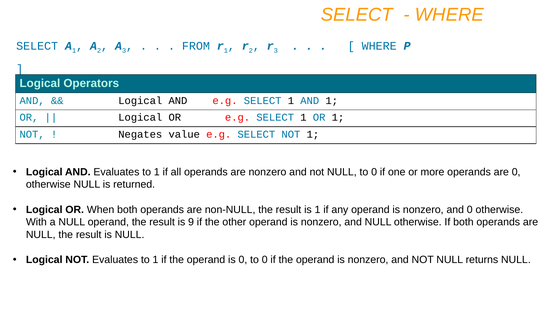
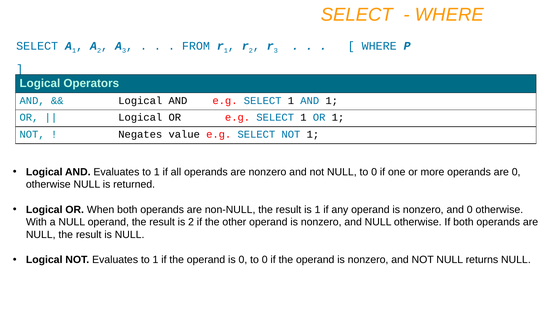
is 9: 9 -> 2 (191, 222)
